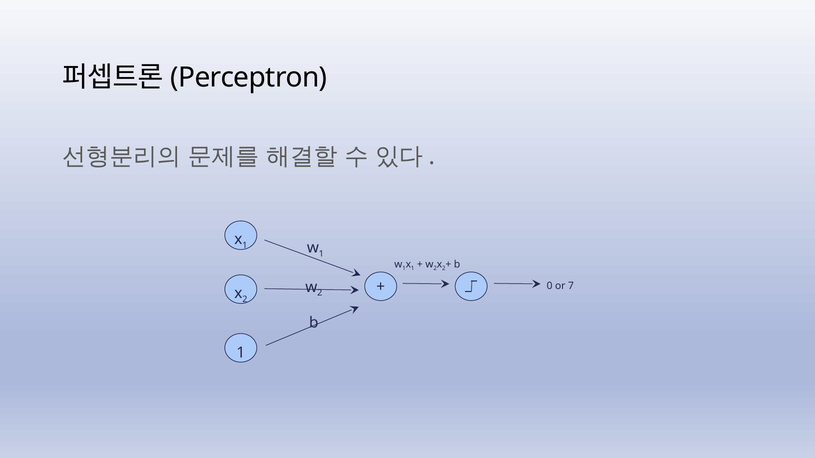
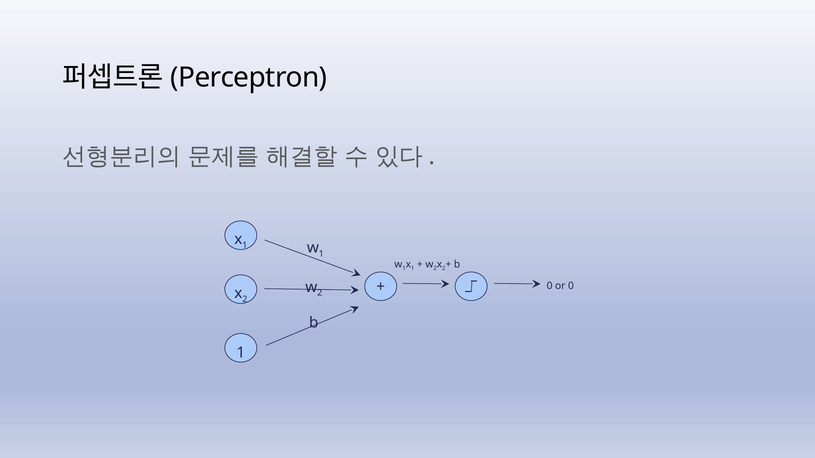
or 7: 7 -> 0 (571, 286)
